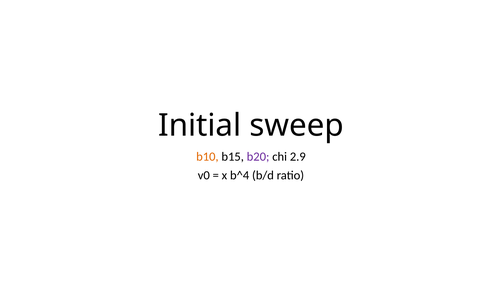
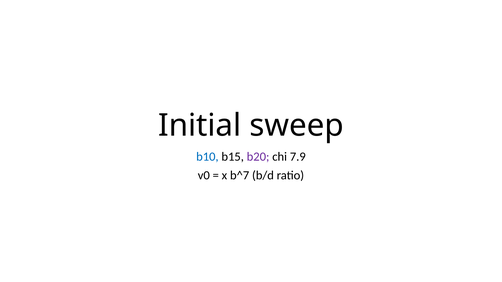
b10 colour: orange -> blue (207, 157)
2.9: 2.9 -> 7.9 (298, 157)
b^4: b^4 -> b^7 (240, 176)
